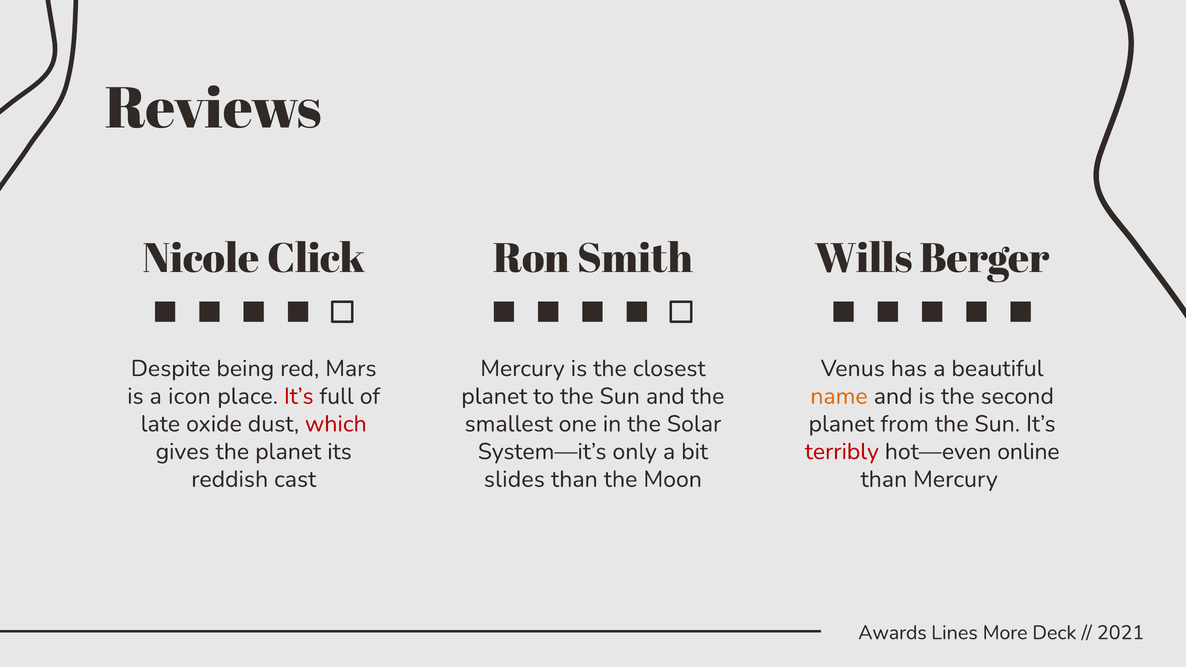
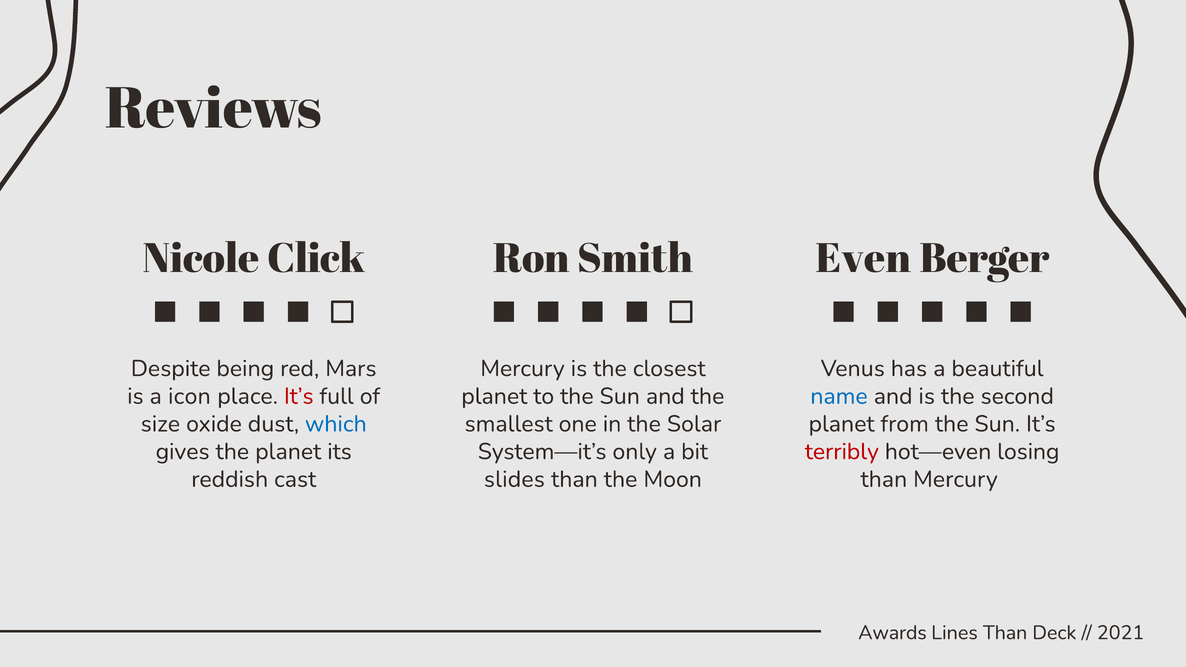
Wills: Wills -> Even (863, 259)
name colour: orange -> blue (839, 396)
late: late -> size (160, 424)
which colour: red -> blue (336, 424)
online: online -> losing (1028, 452)
Lines More: More -> Than (1005, 633)
